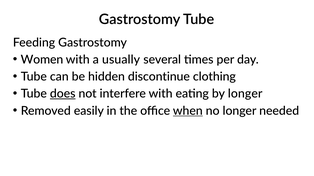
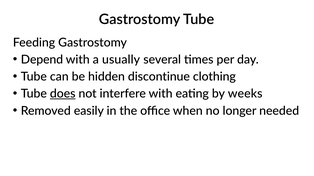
Women: Women -> Depend (42, 60)
by longer: longer -> weeks (245, 94)
when underline: present -> none (188, 111)
